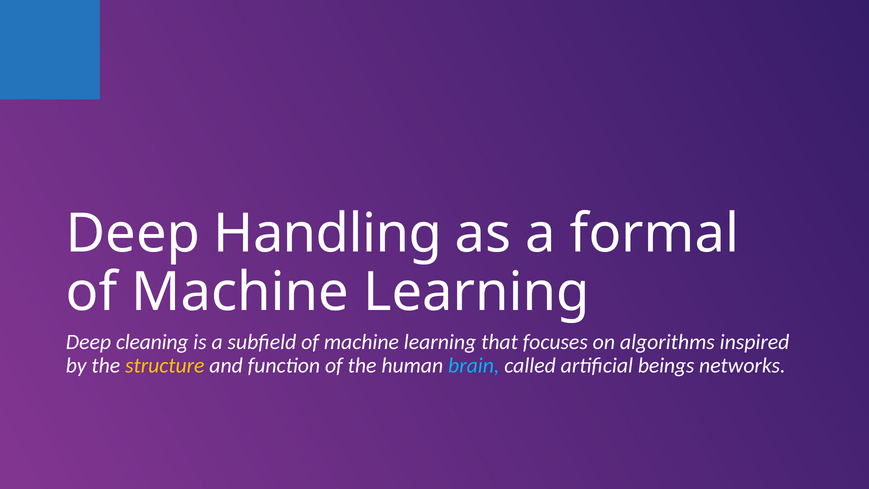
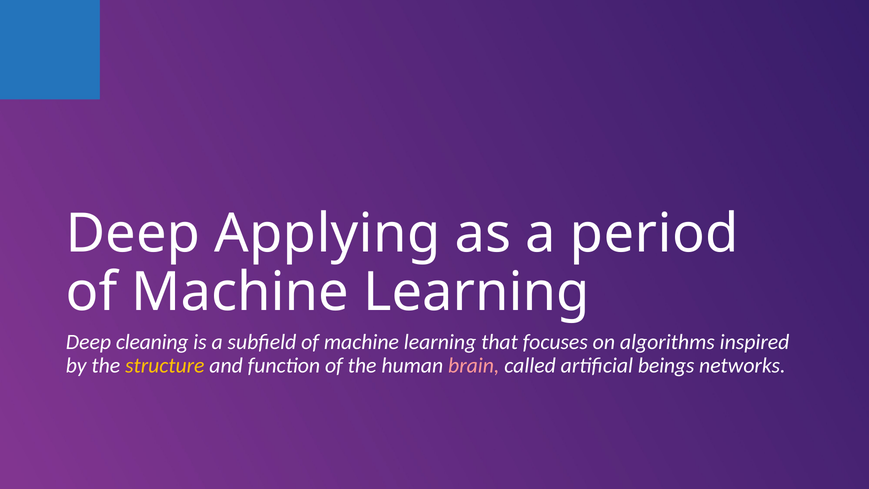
Handling: Handling -> Applying (327, 234)
formal: formal -> period (654, 234)
brain colour: light blue -> pink (474, 365)
